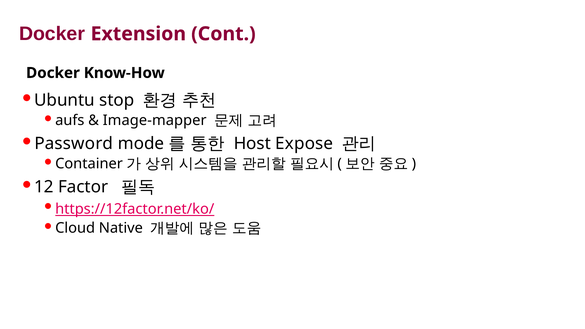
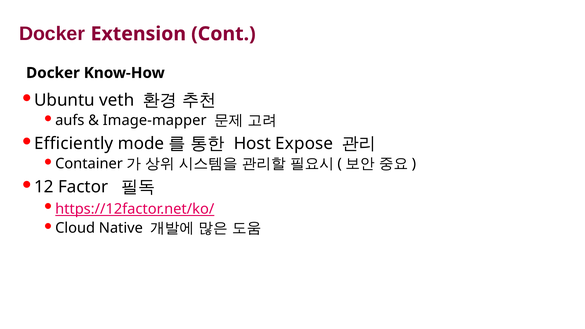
stop: stop -> veth (117, 100)
Password: Password -> Efficiently (74, 144)
